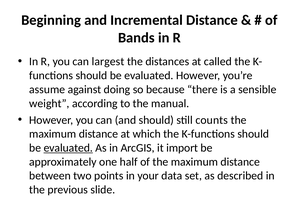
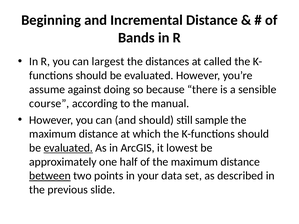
weight: weight -> course (49, 103)
counts: counts -> sample (212, 120)
import: import -> lowest (182, 148)
between underline: none -> present (50, 176)
